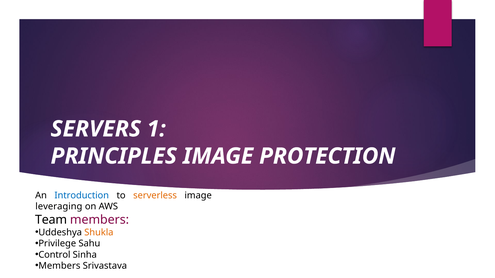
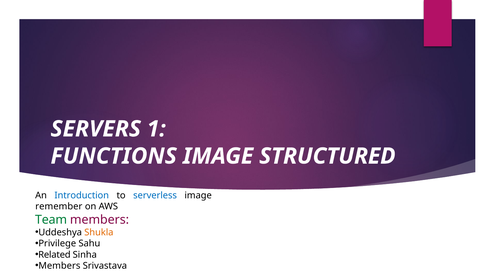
PRINCIPLES: PRINCIPLES -> FUNCTIONS (114, 156)
PROTECTION: PROTECTION -> STRUCTURED (327, 156)
serverless colour: orange -> blue (155, 196)
leveraging: leveraging -> remember (59, 207)
Team colour: black -> green (51, 220)
Control: Control -> Related (54, 255)
